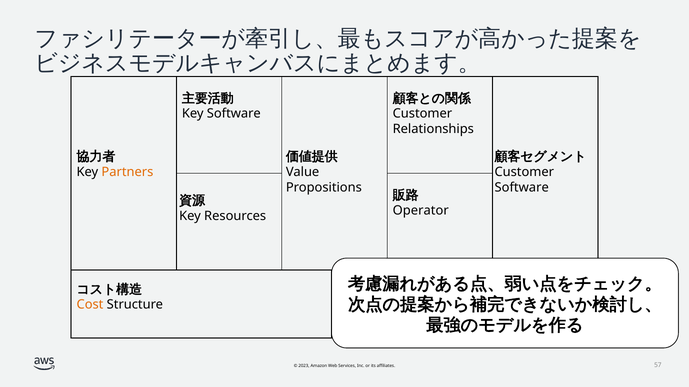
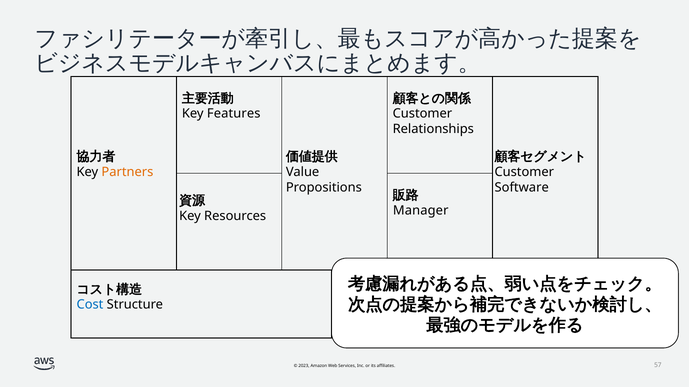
Key Software: Software -> Features (234, 114)
Operator: Operator -> Manager (421, 211)
Cost colour: orange -> blue (90, 305)
